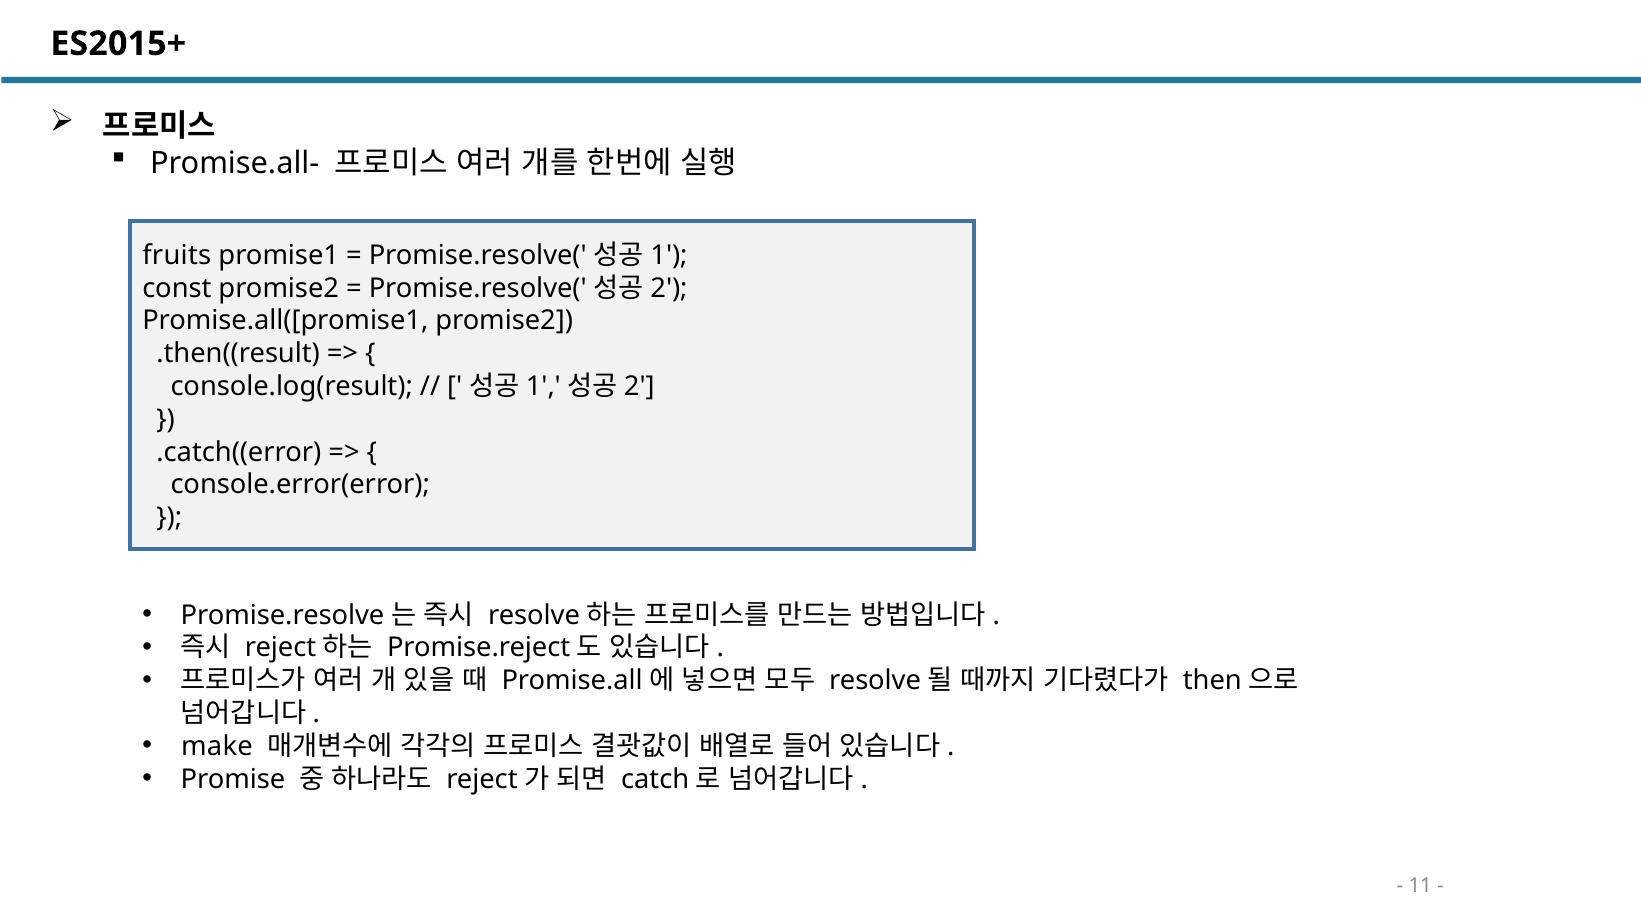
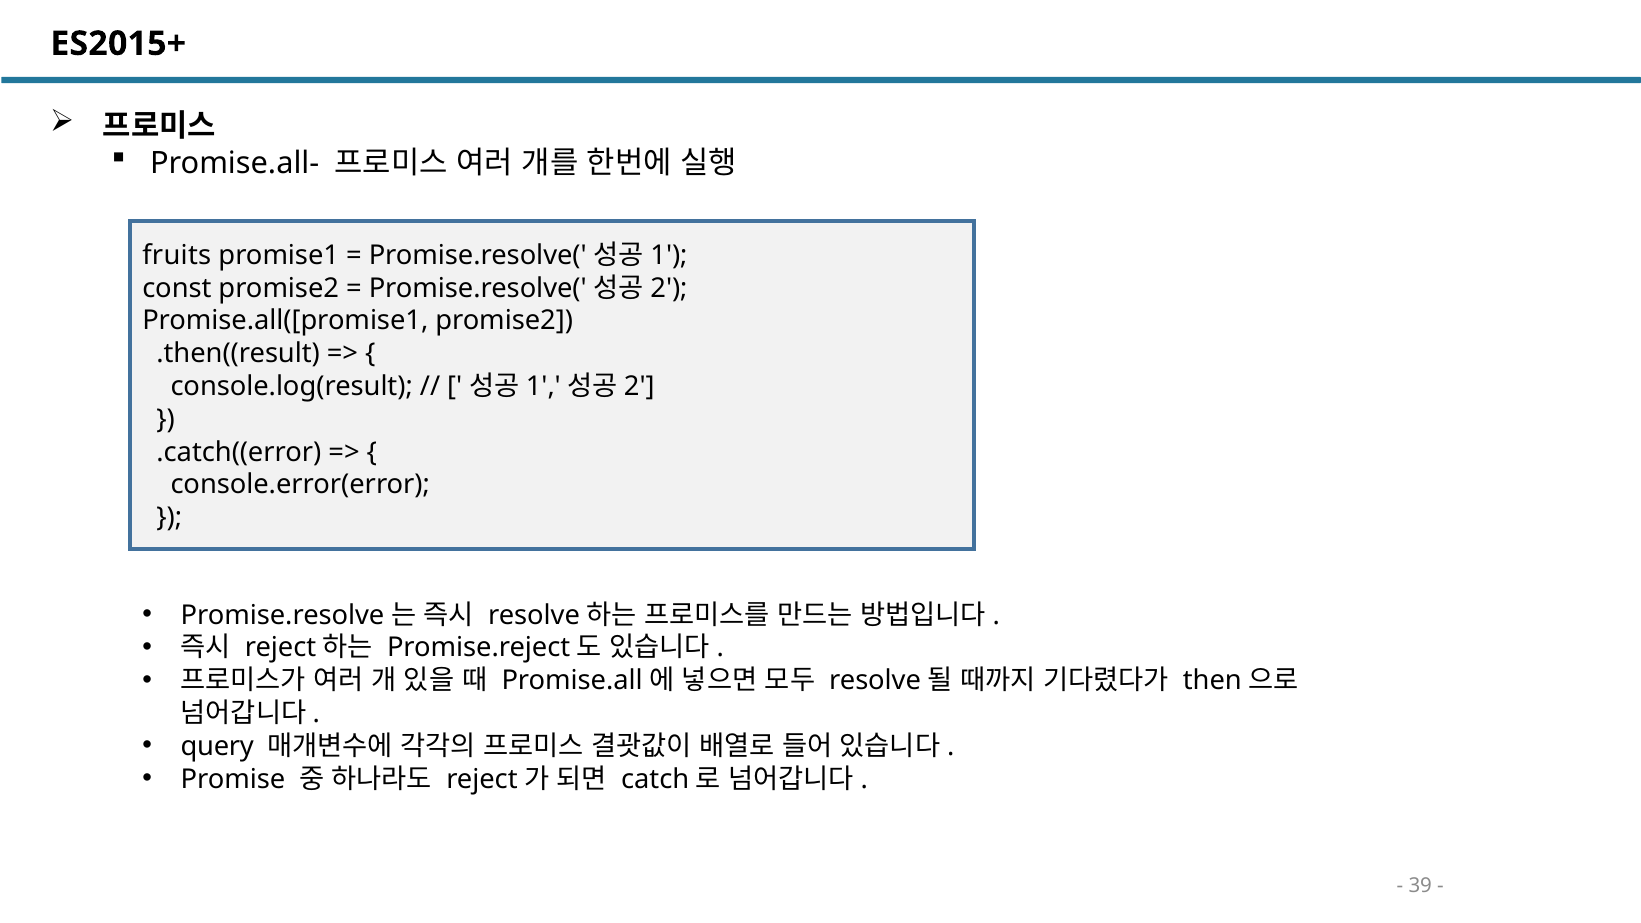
make: make -> query (217, 746)
11: 11 -> 39 (1420, 885)
